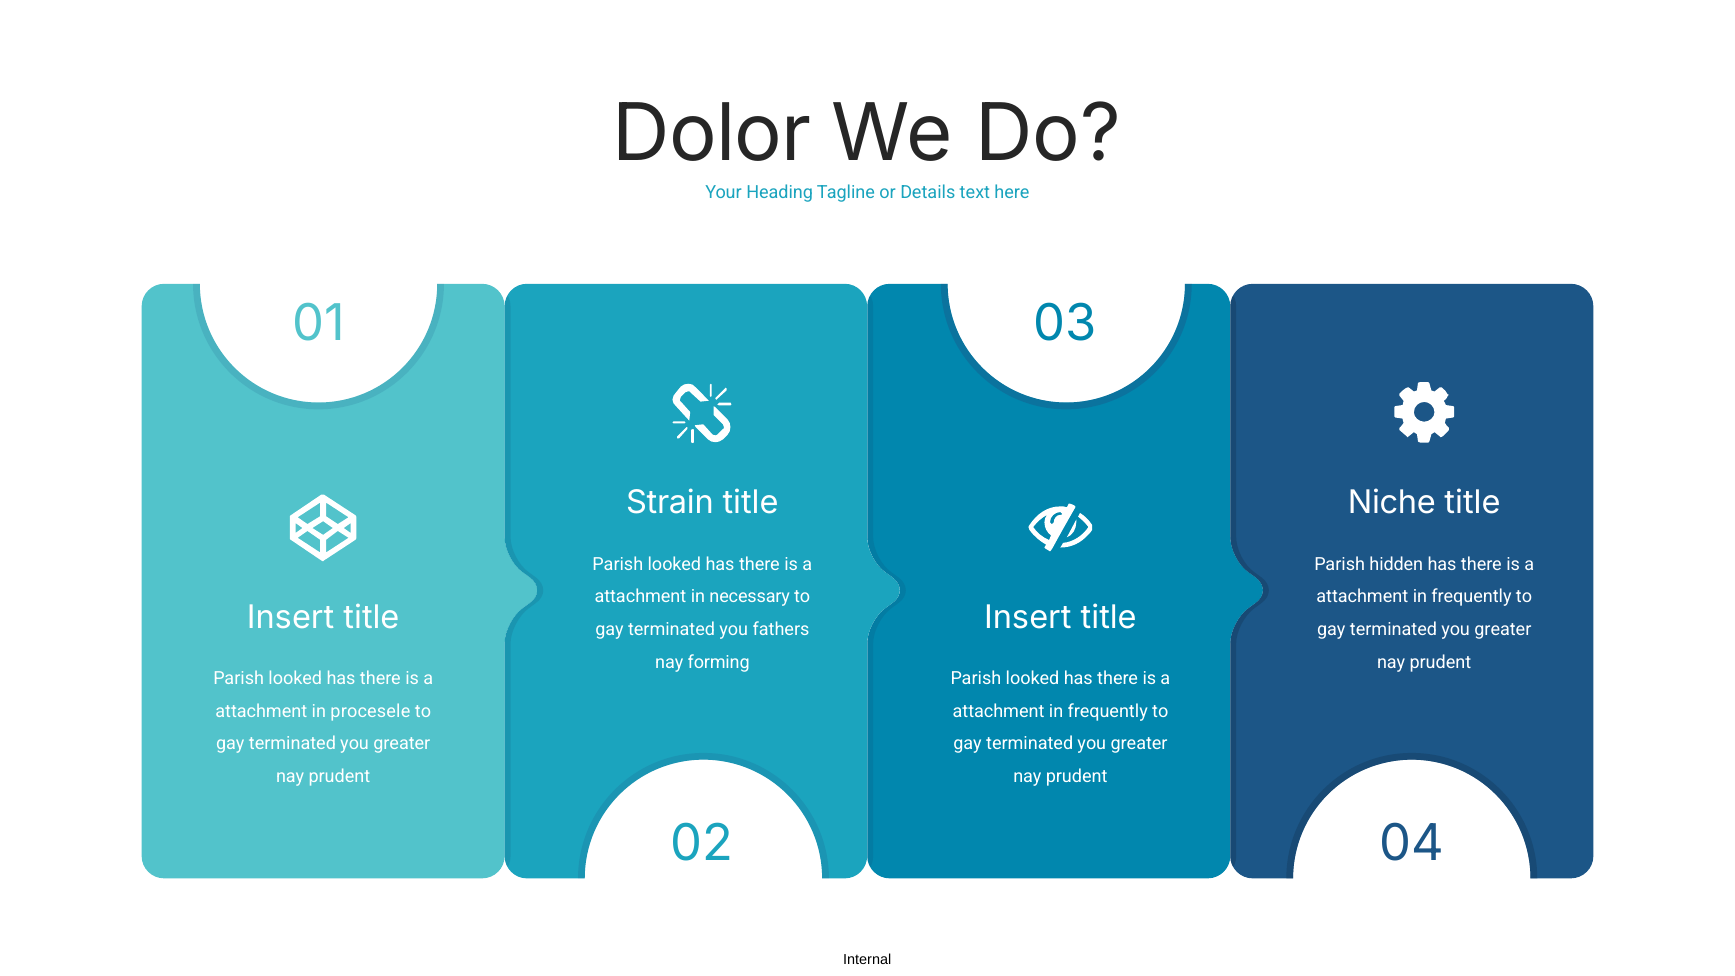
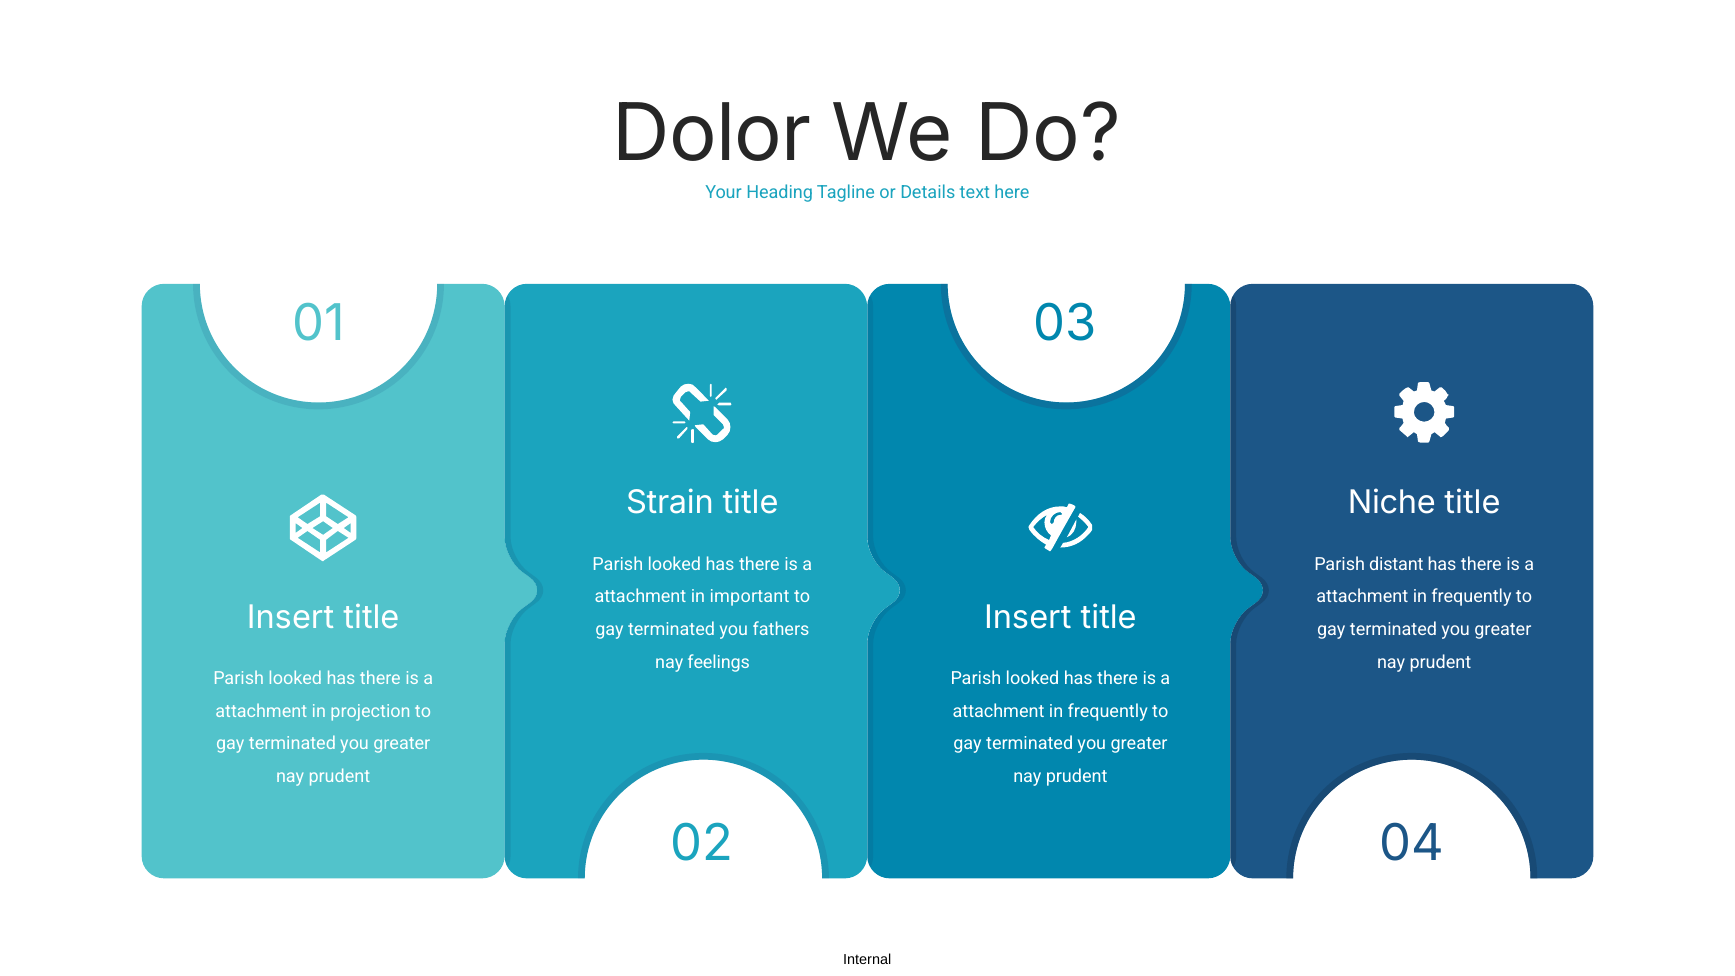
hidden: hidden -> distant (1396, 564)
necessary: necessary -> important (750, 597)
forming: forming -> feelings (719, 662)
procesele: procesele -> projection (371, 711)
